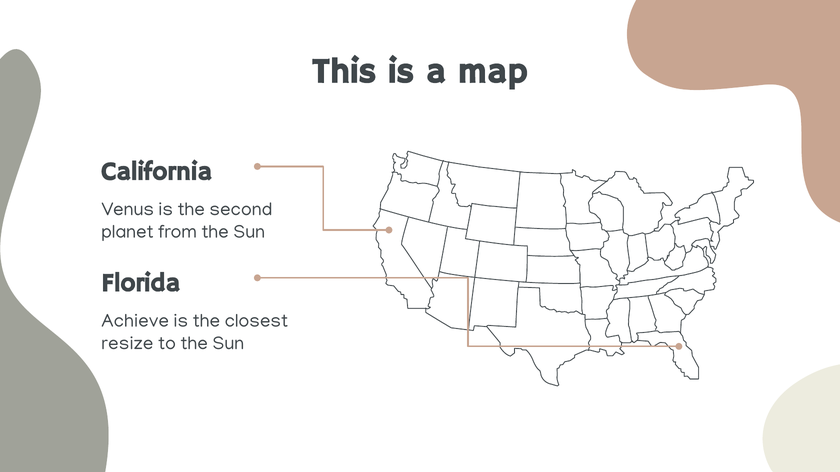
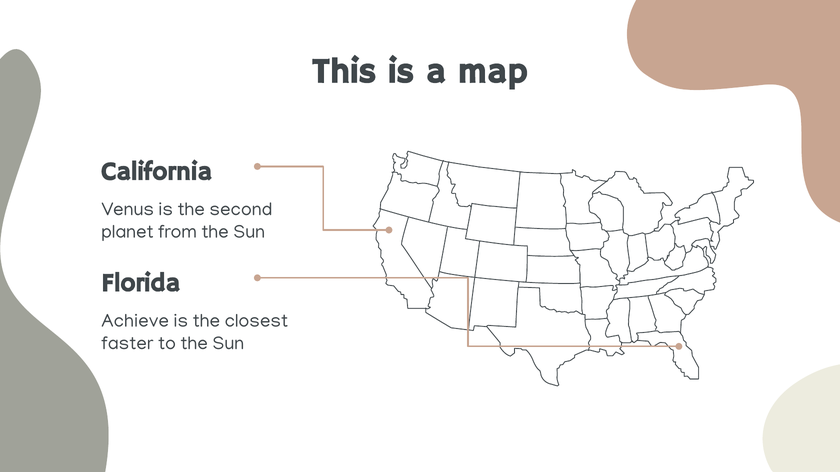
resize: resize -> faster (127, 343)
